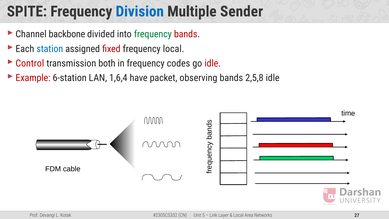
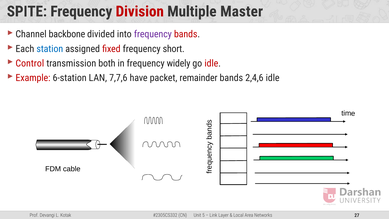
Division colour: blue -> red (140, 11)
Sender: Sender -> Master (242, 11)
frequency colour: green -> purple (153, 34)
frequency local: local -> short (174, 49)
codes: codes -> widely (179, 63)
1,6,4: 1,6,4 -> 7,7,6 (118, 78)
observing: observing -> remainder (199, 78)
2,5,8: 2,5,8 -> 2,4,6 (254, 78)
